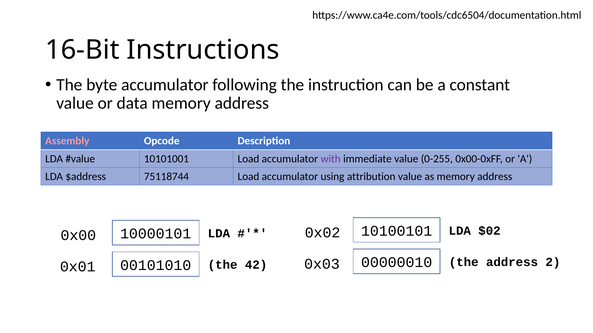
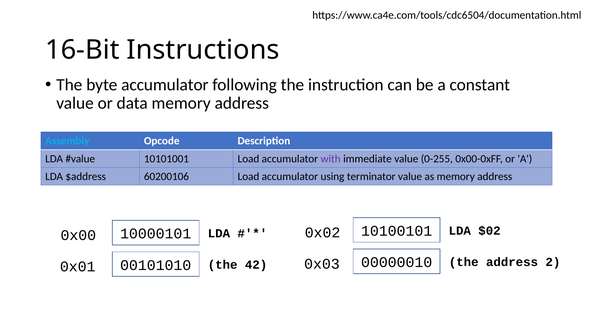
Assembly colour: pink -> light blue (67, 141)
75118744: 75118744 -> 60200106 (166, 177)
attribution: attribution -> terminator (371, 177)
